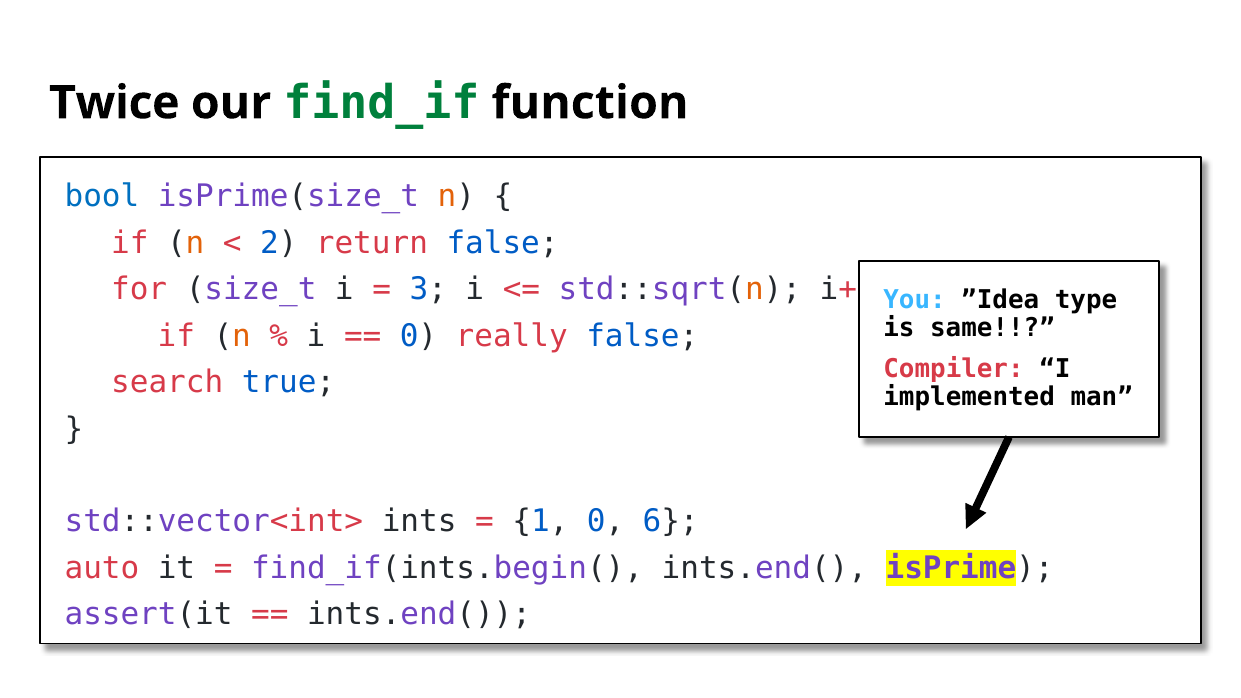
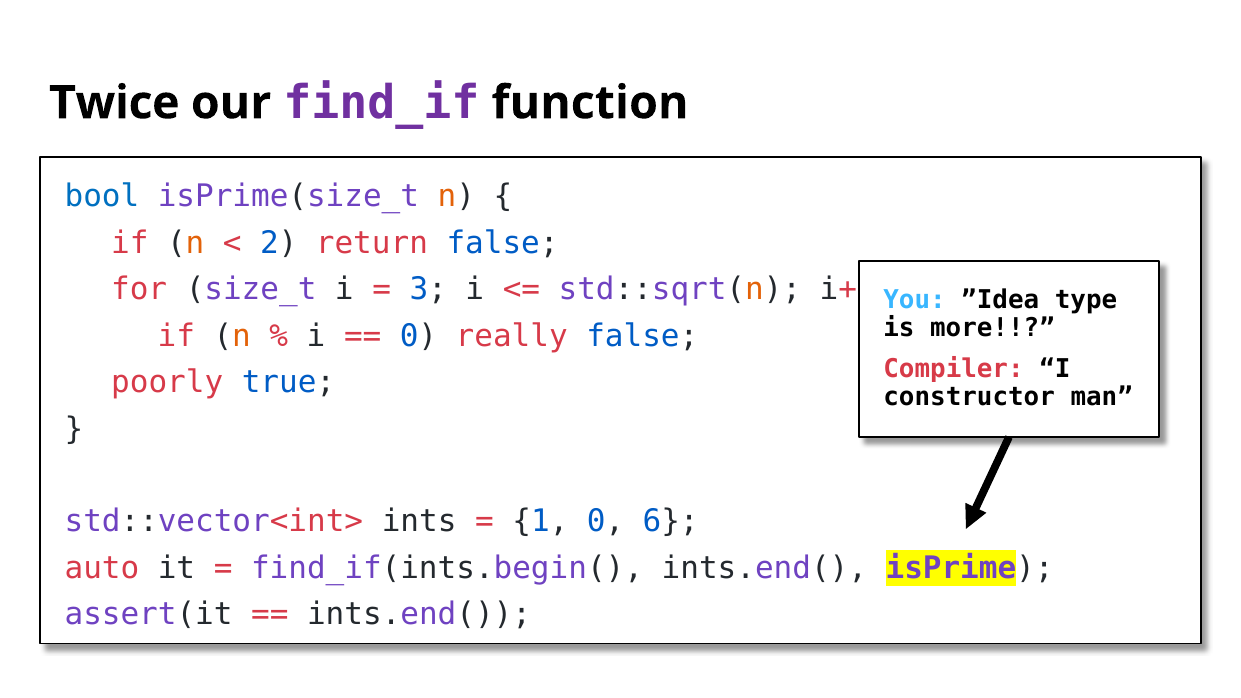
find_if colour: green -> purple (381, 103)
same: same -> more (992, 328)
search: search -> poorly (167, 382)
implemented: implemented -> constructor (969, 397)
